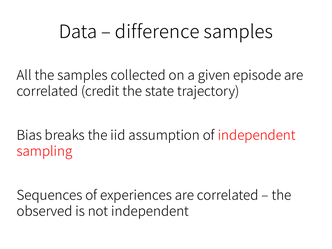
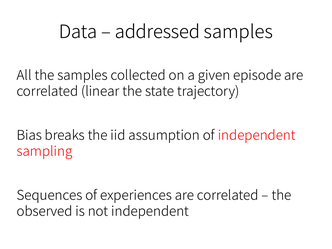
difference: difference -> addressed (157, 32)
credit: credit -> linear (100, 91)
